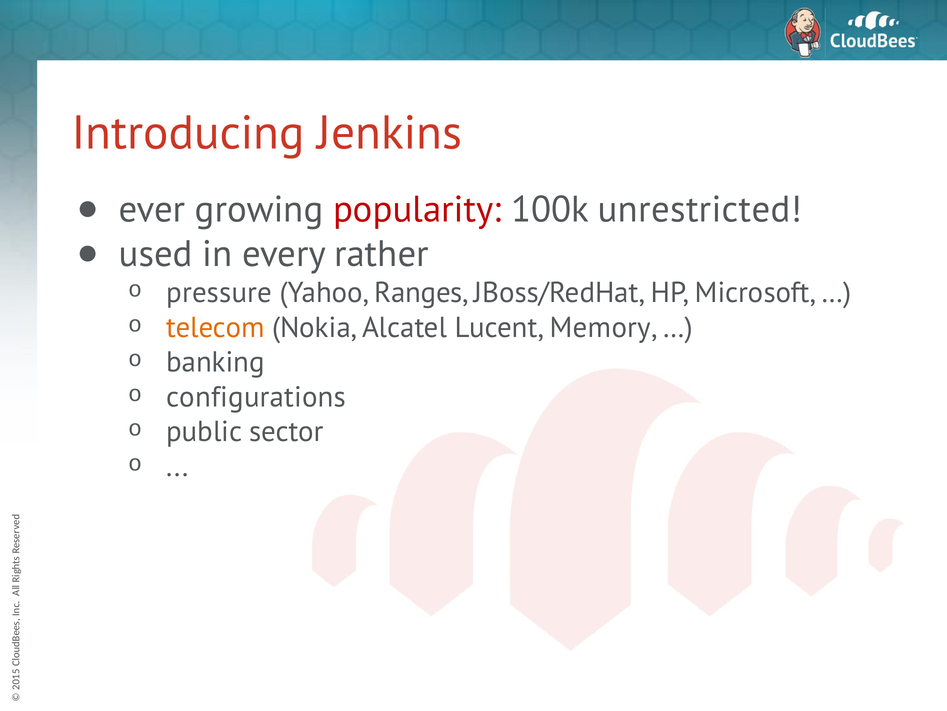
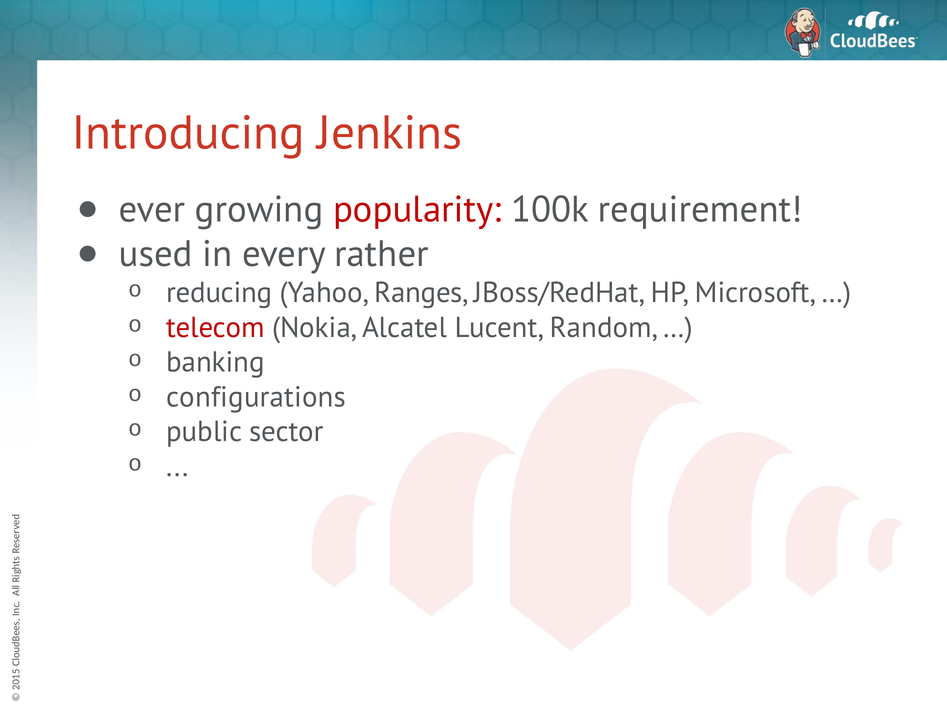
unrestricted: unrestricted -> requirement (700, 209)
pressure: pressure -> reducing (219, 293)
telecom colour: orange -> red (215, 327)
Memory: Memory -> Random (604, 327)
